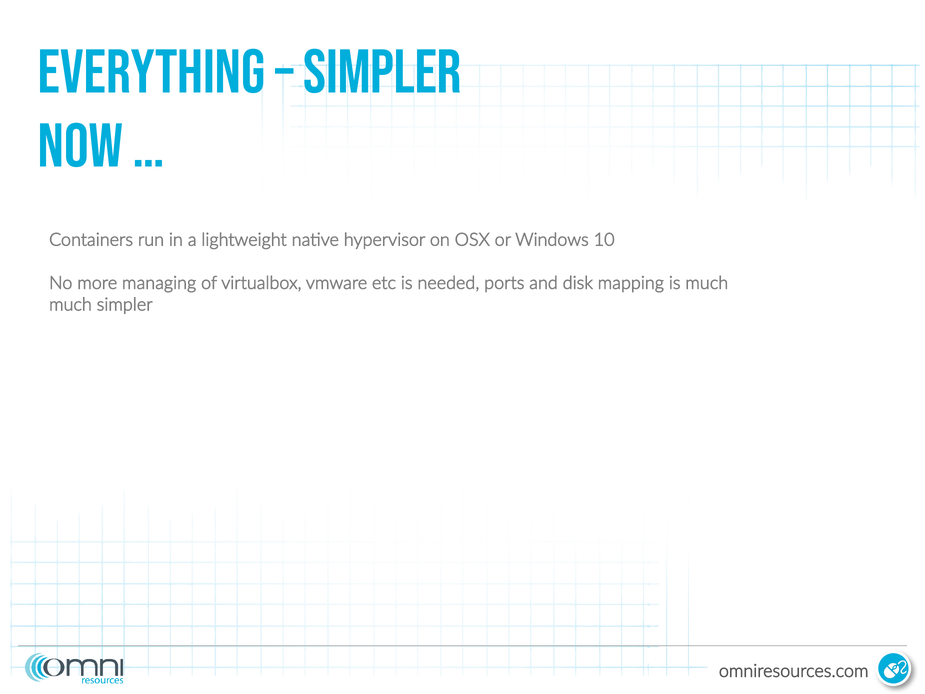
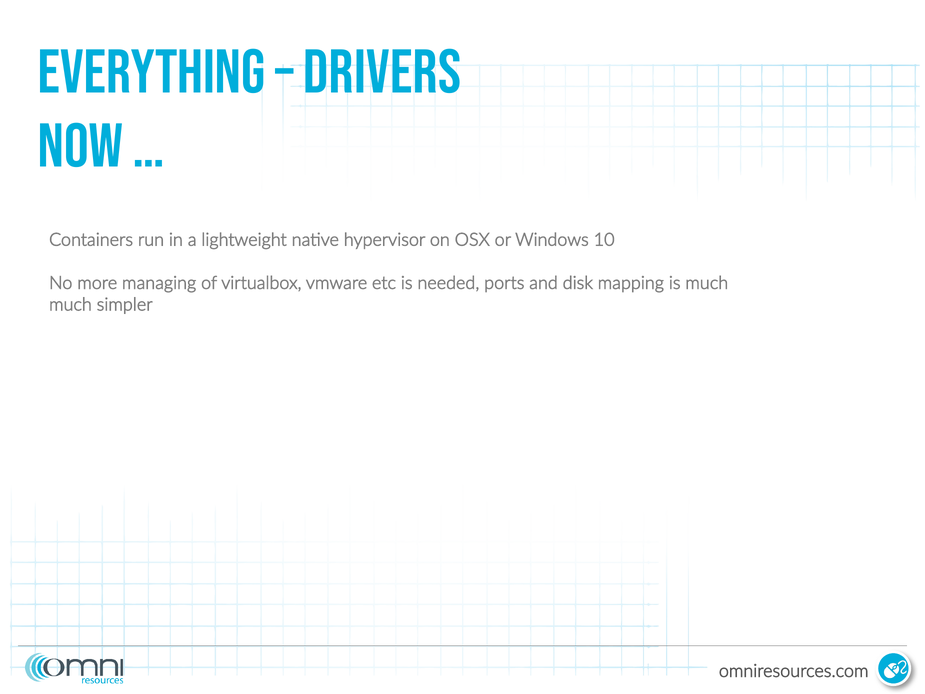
Simpler: Simpler -> Drivers (382, 72)
